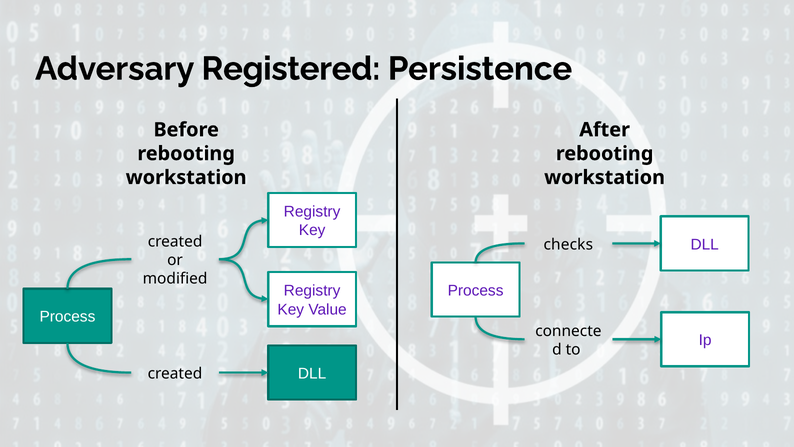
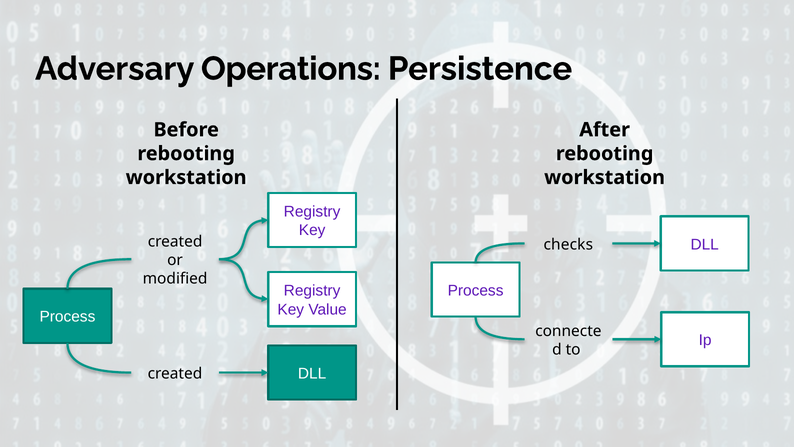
Registered: Registered -> Operations (291, 69)
